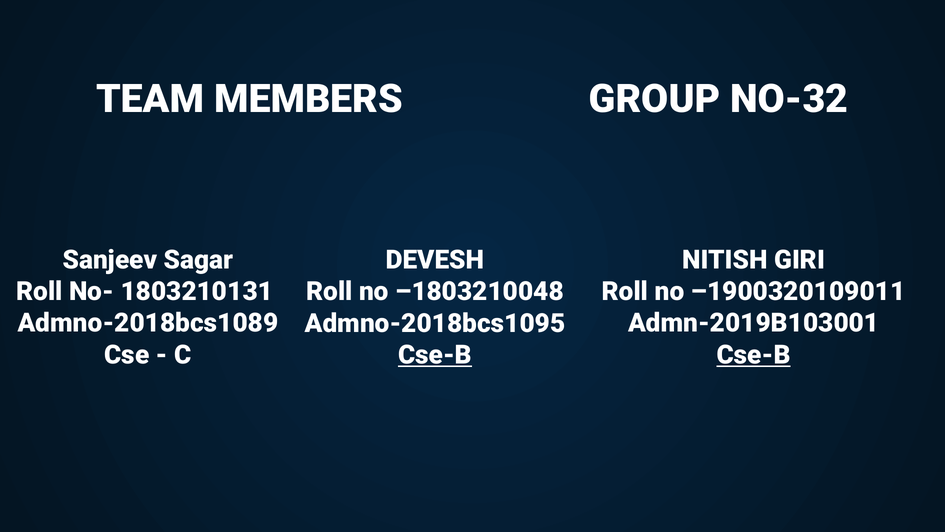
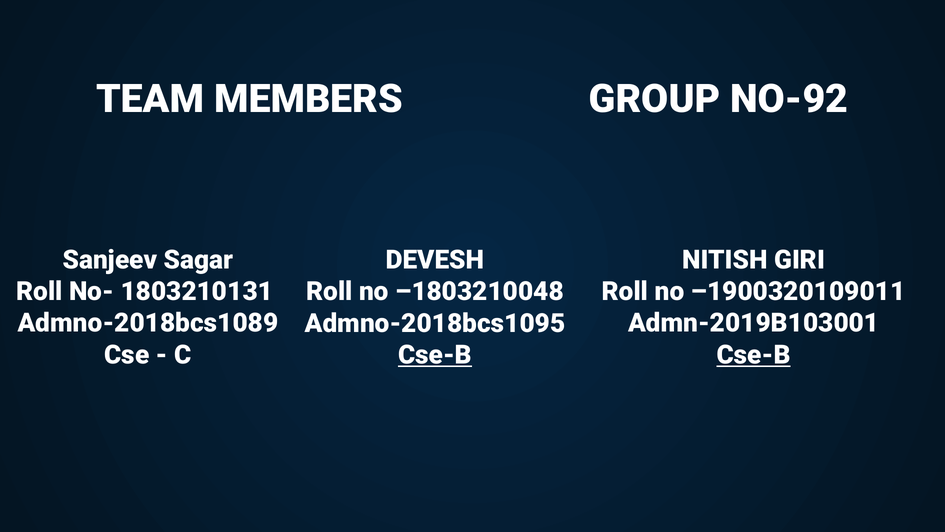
NO-32: NO-32 -> NO-92 (789, 99)
